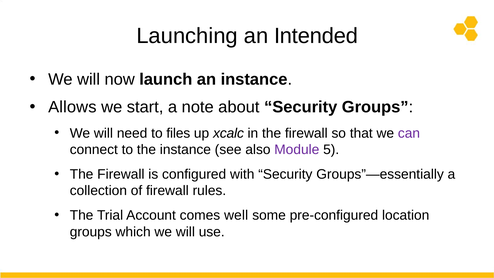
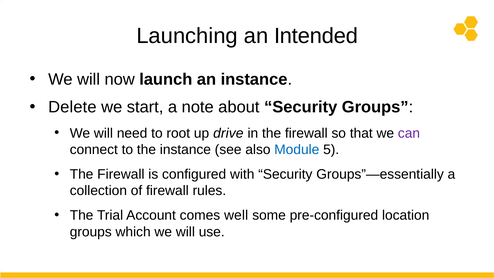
Allows: Allows -> Delete (72, 107)
files: files -> root (178, 133)
xcalc: xcalc -> drive (228, 133)
Module colour: purple -> blue (297, 150)
